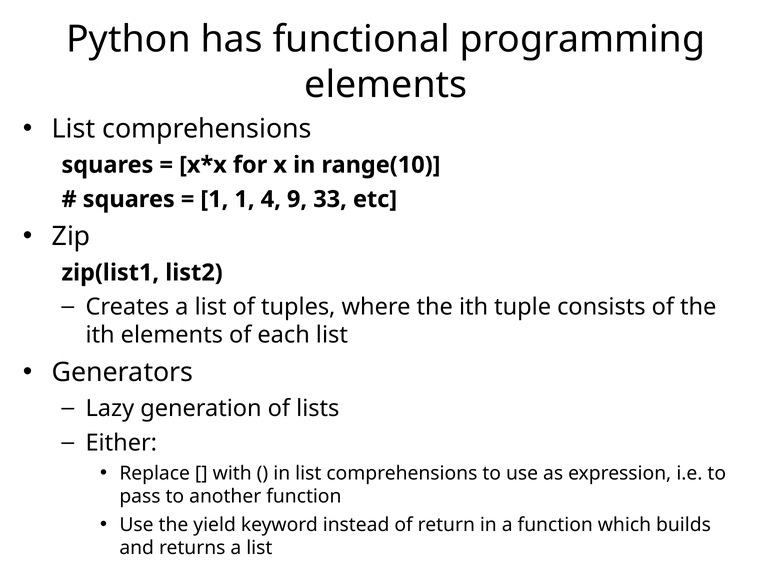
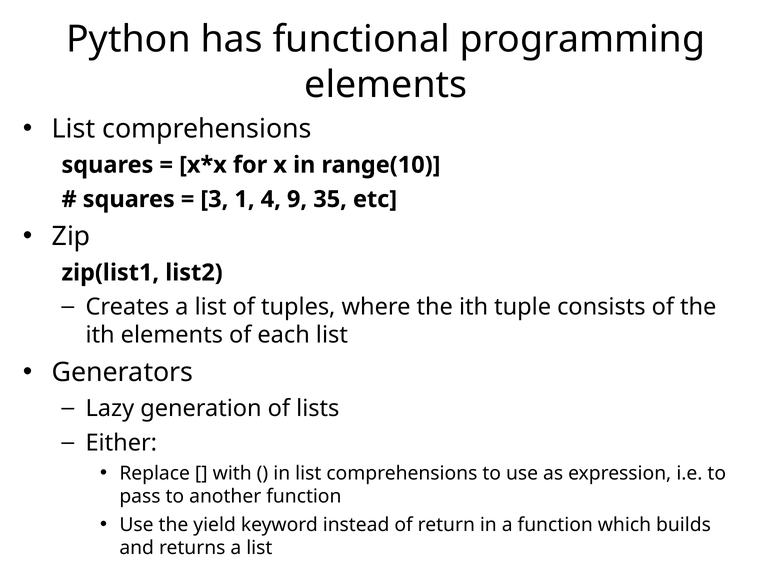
1: 1 -> 3 (214, 199)
33: 33 -> 35 (330, 199)
